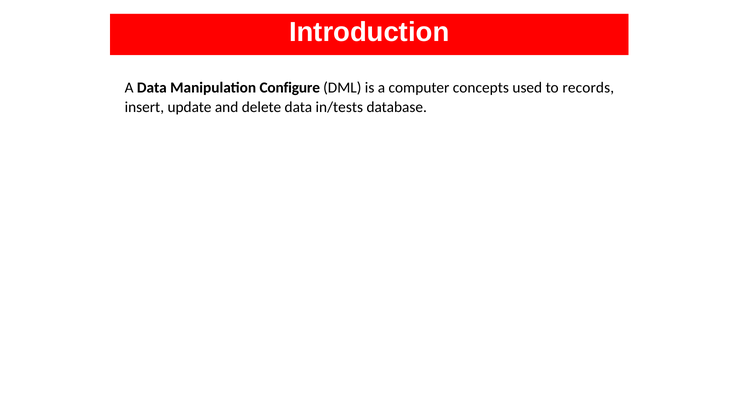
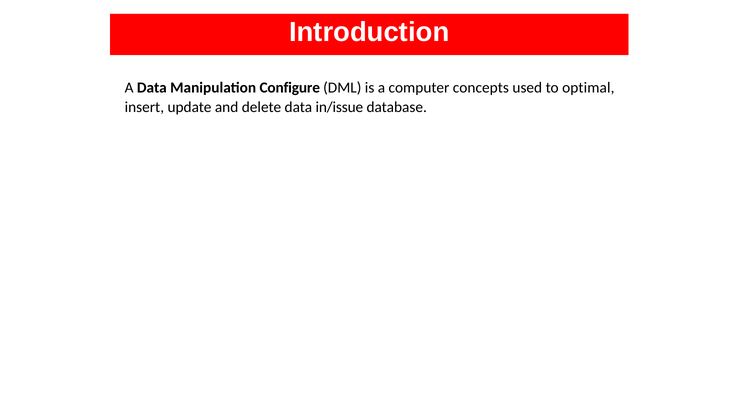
records: records -> optimal (588, 88)
in/tests: in/tests -> in/issue (339, 107)
